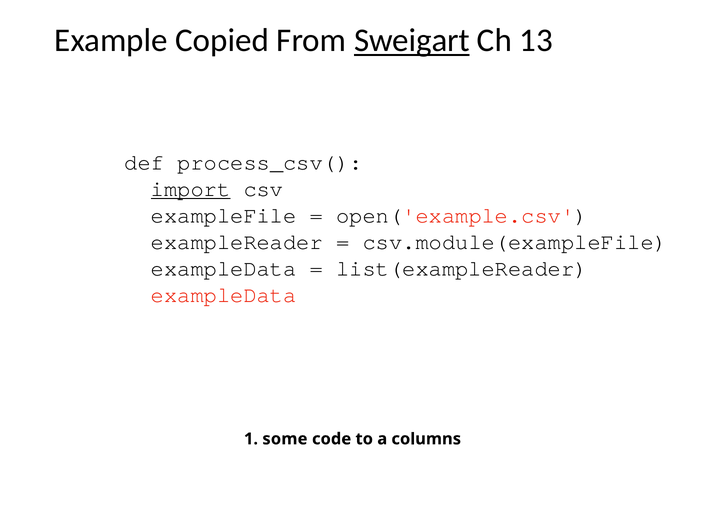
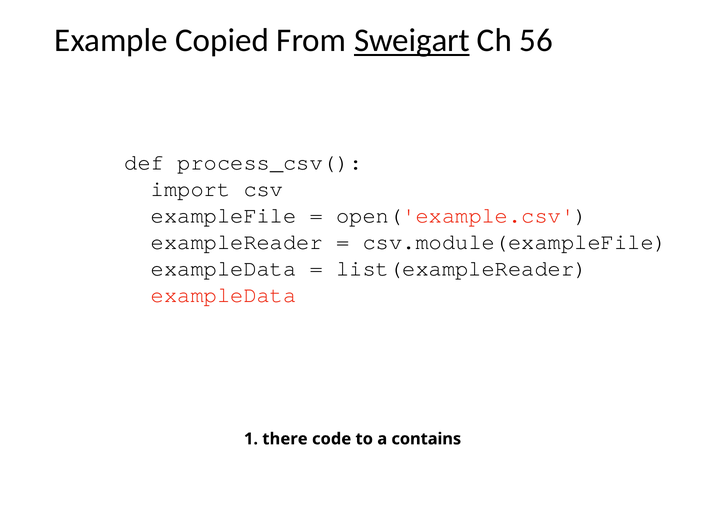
13: 13 -> 56 (536, 41)
import underline: present -> none (191, 189)
some: some -> there (285, 439)
columns: columns -> contains (426, 439)
